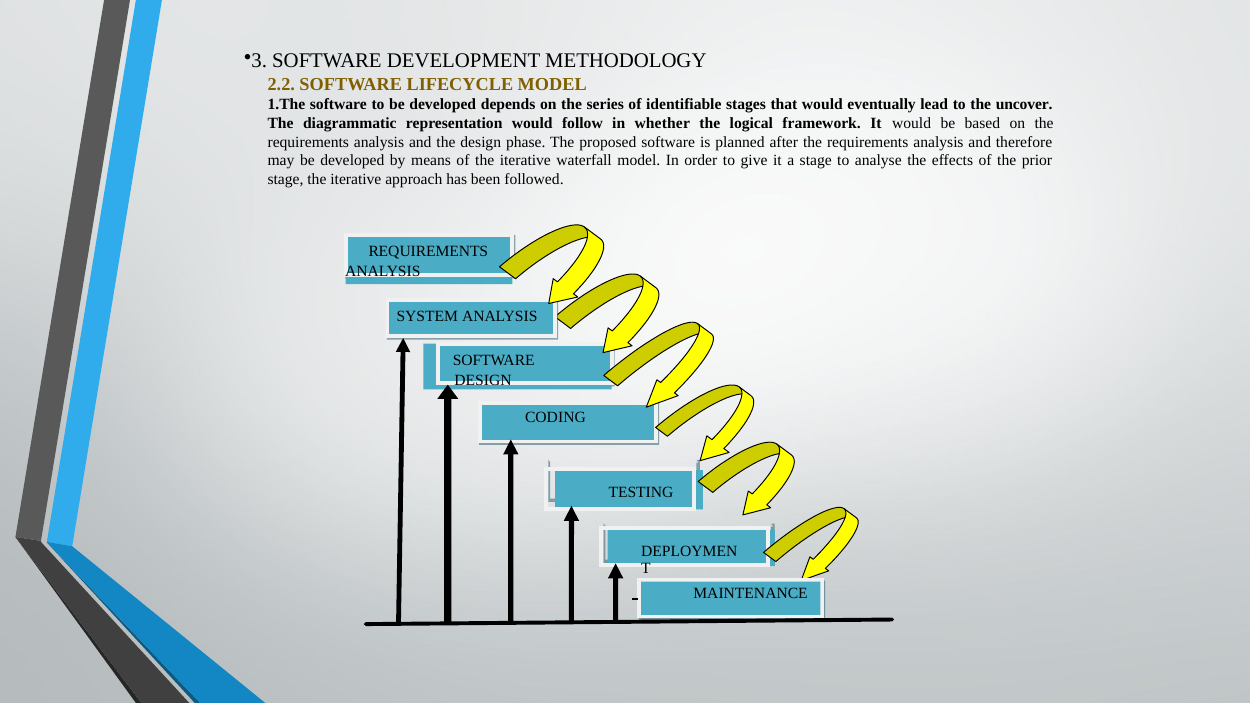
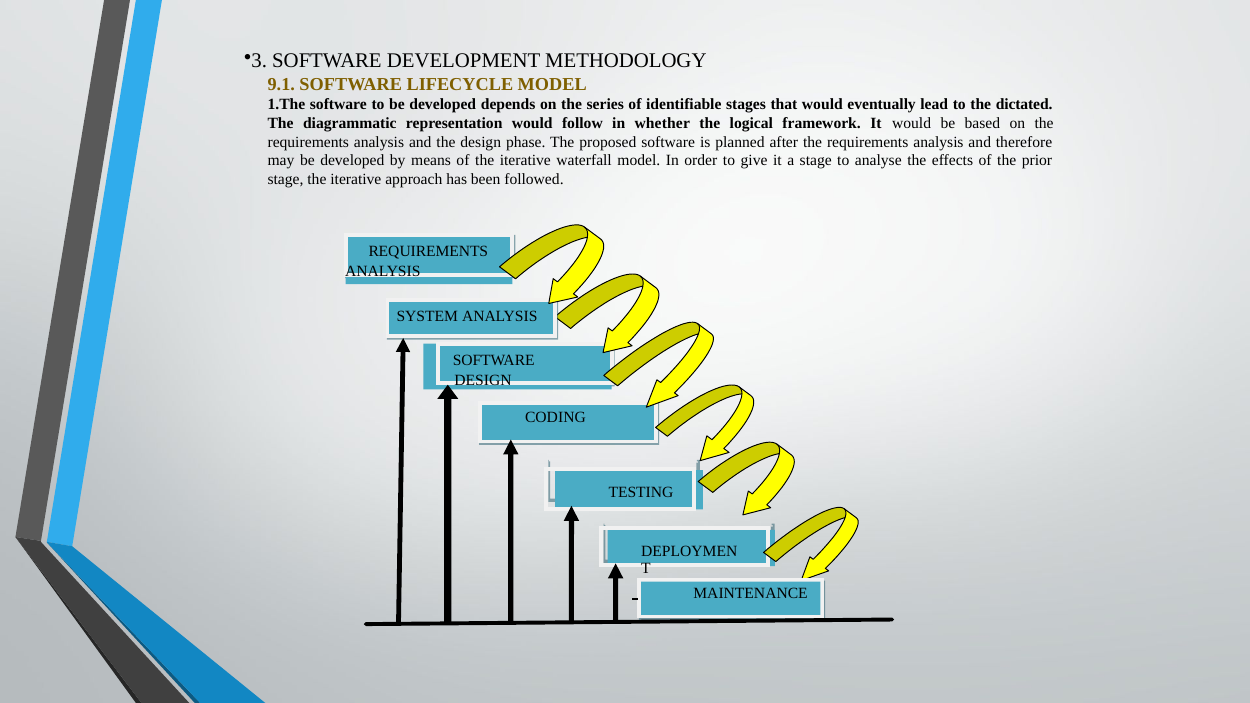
2.2: 2.2 -> 9.1 (281, 84)
uncover: uncover -> dictated (1024, 104)
